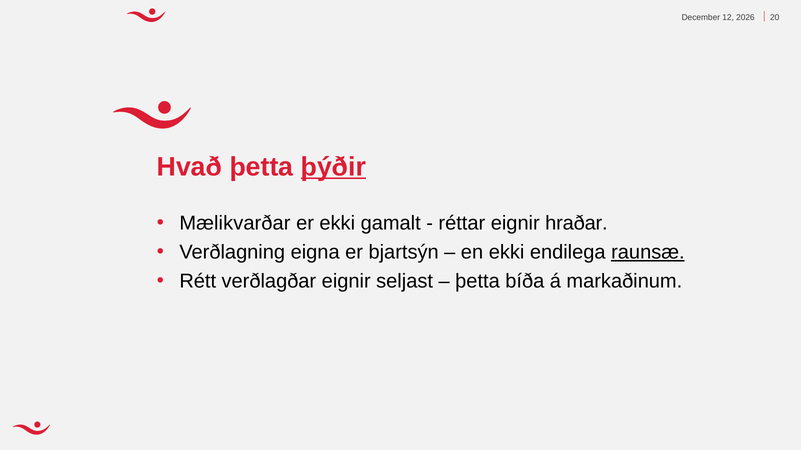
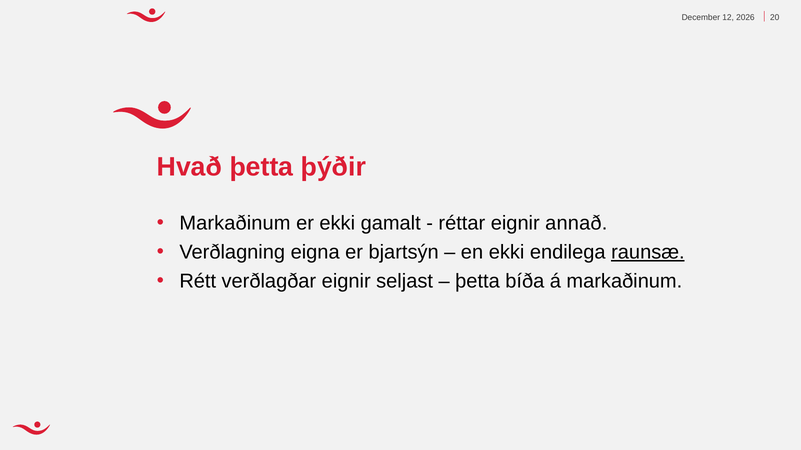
þýðir underline: present -> none (333, 167)
Mælikvarðar: Mælikvarðar -> Markaðinum (235, 223)
hraðar: hraðar -> annað (576, 223)
